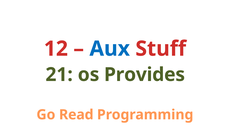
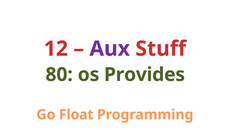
Aux colour: blue -> purple (110, 48)
21: 21 -> 80 (59, 74)
Read: Read -> Float (76, 114)
